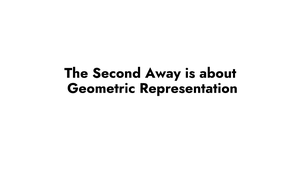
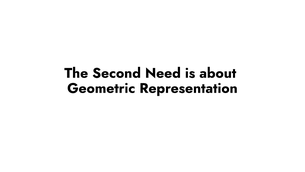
Away: Away -> Need (163, 73)
